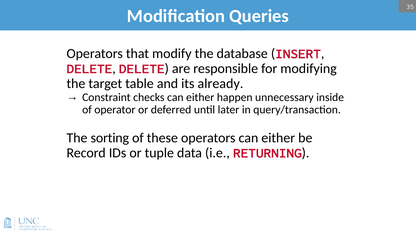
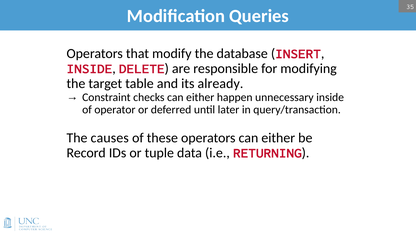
DELETE: DELETE -> INSIDE (89, 69)
sorting: sorting -> causes (110, 138)
